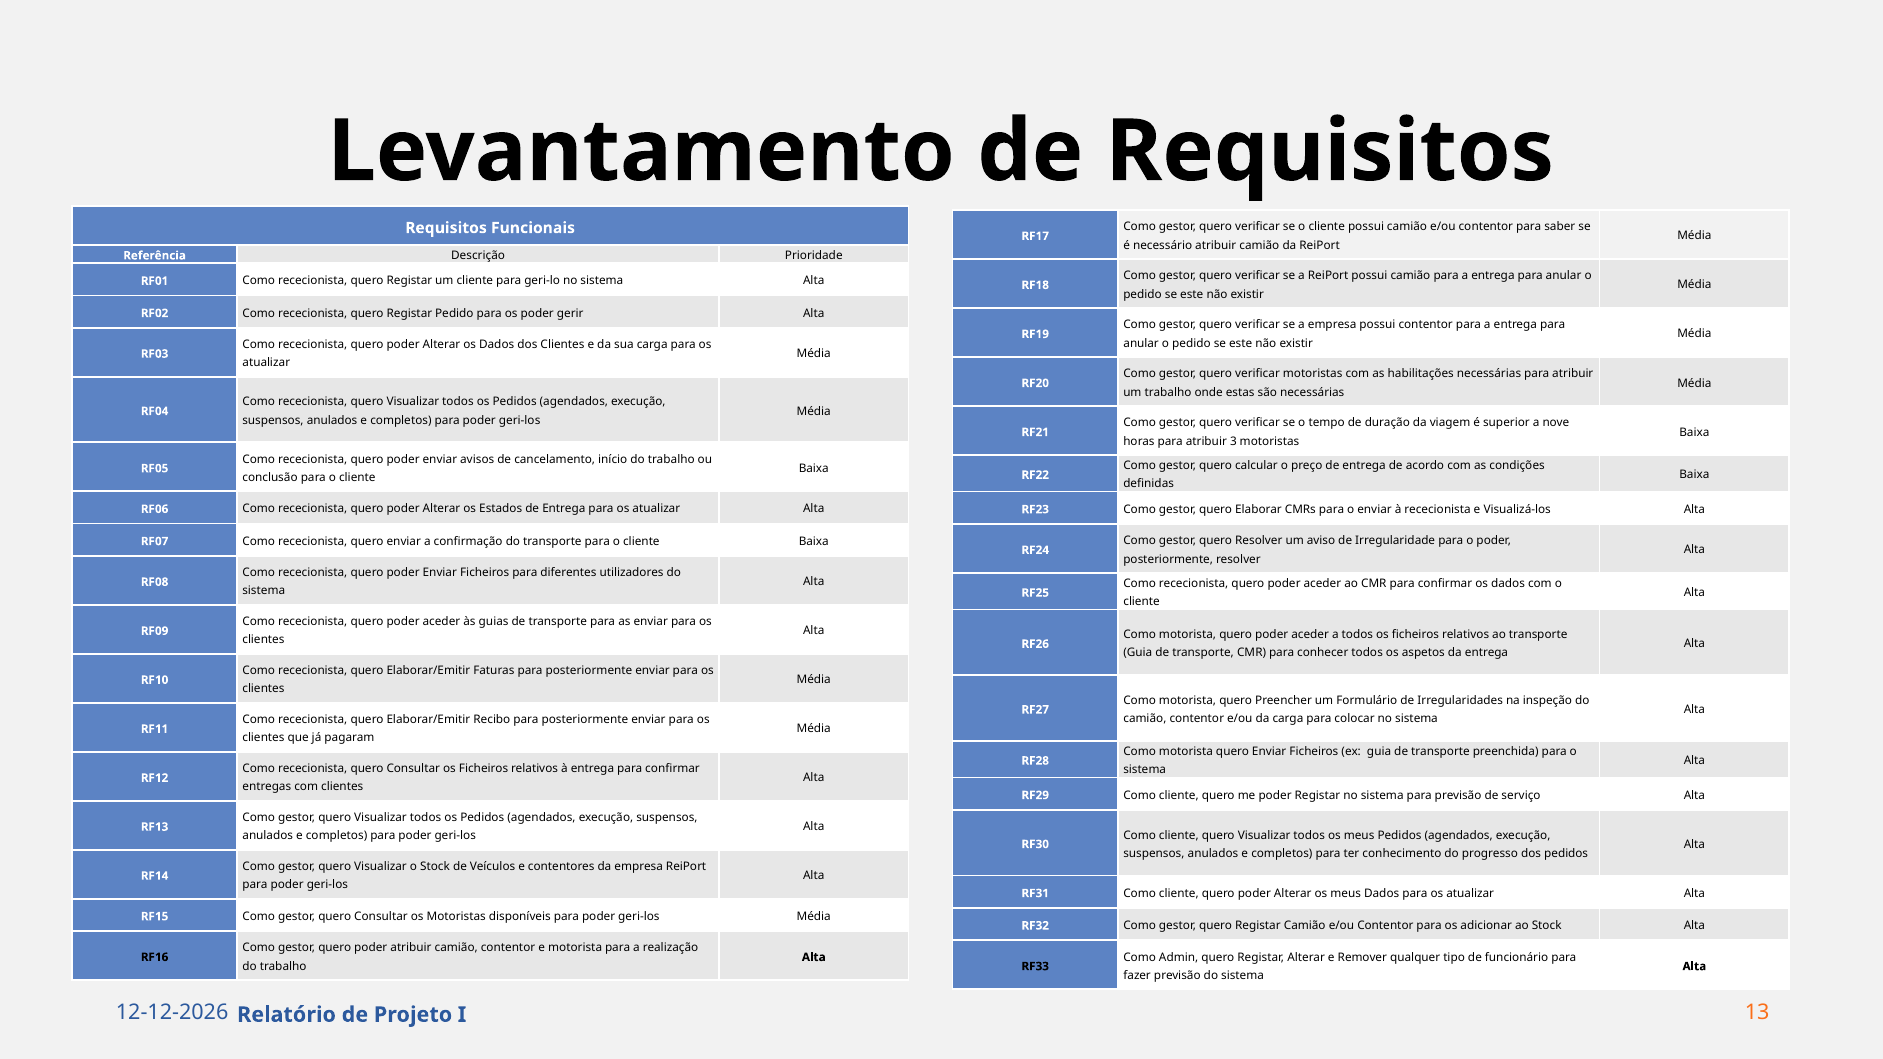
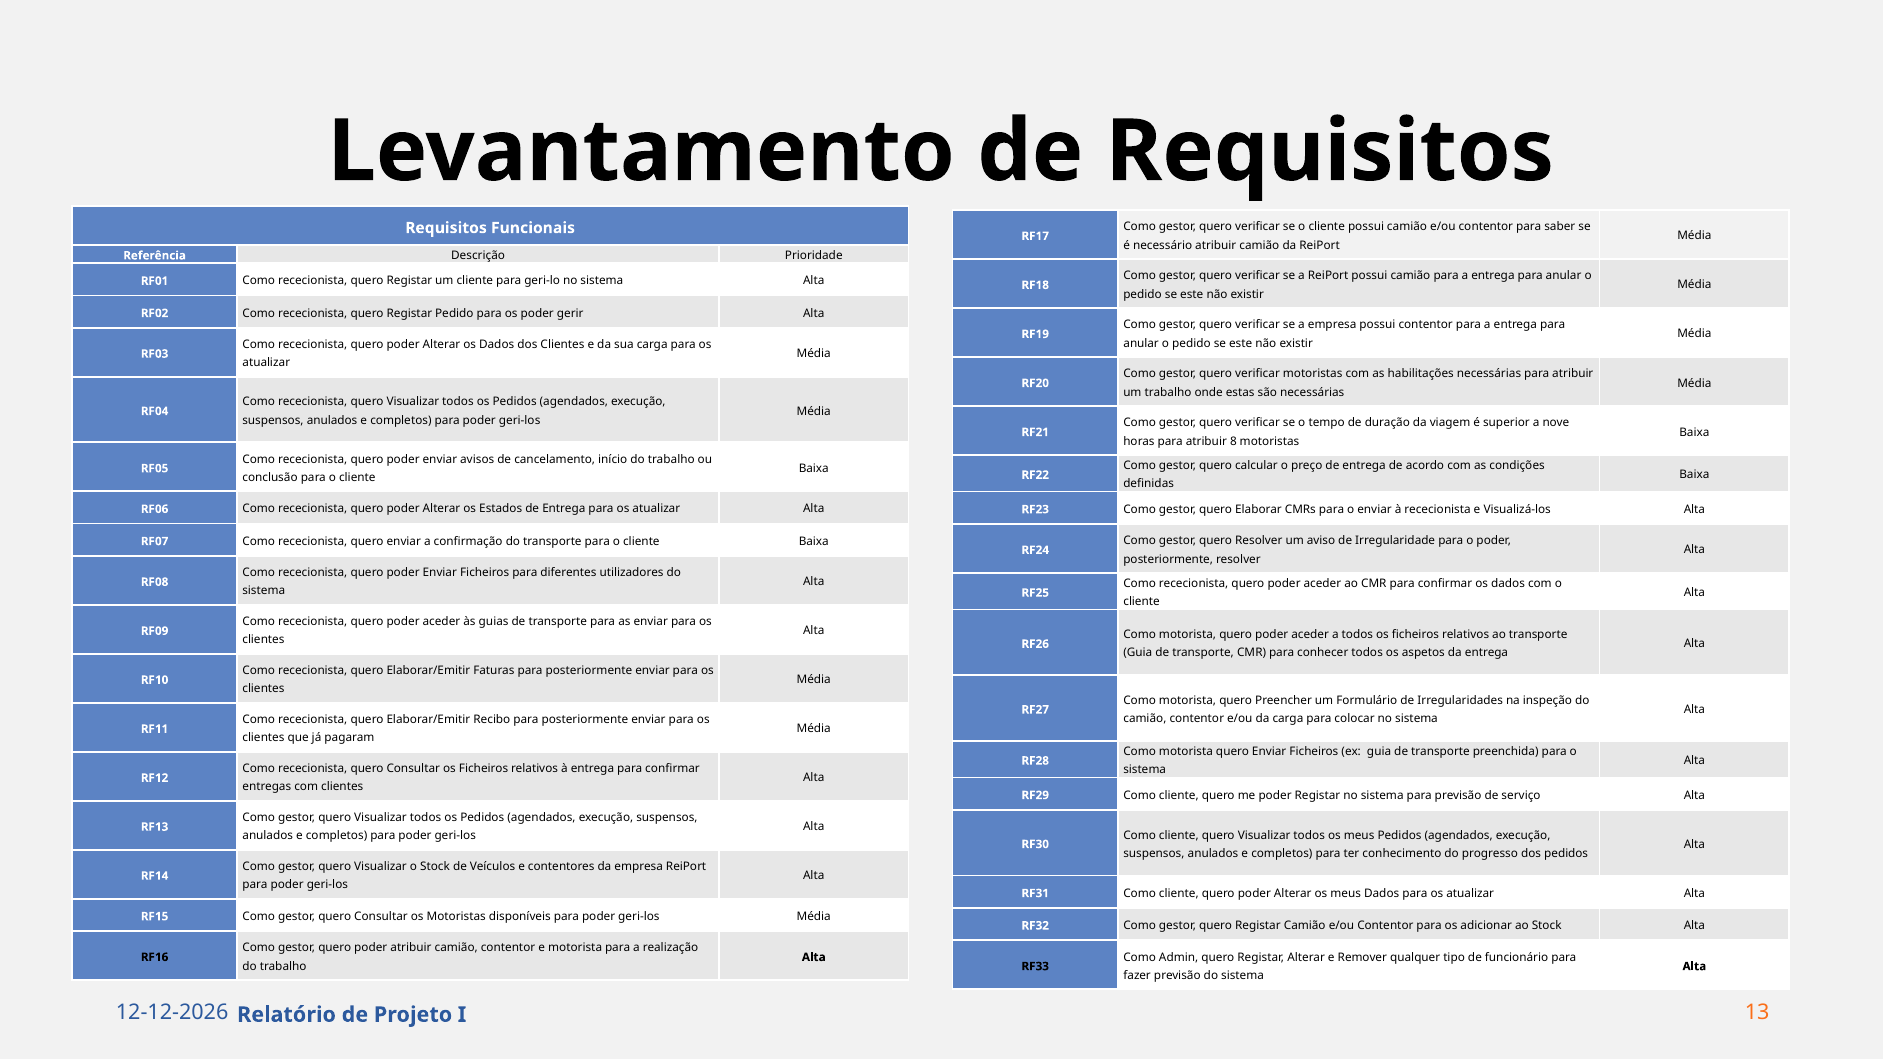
3: 3 -> 8 (1233, 441)
